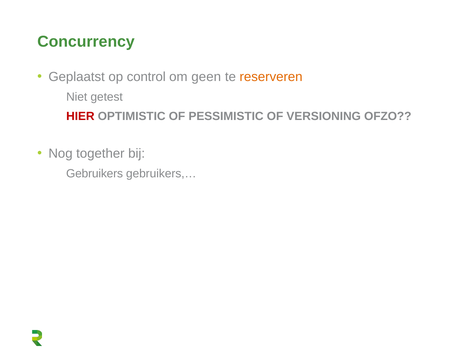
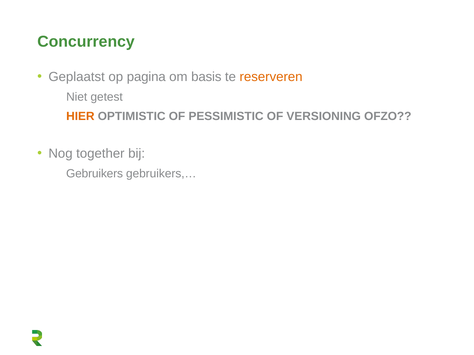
control: control -> pagina (146, 77)
geen: geen -> basis (206, 77)
HIER colour: red -> orange (80, 117)
